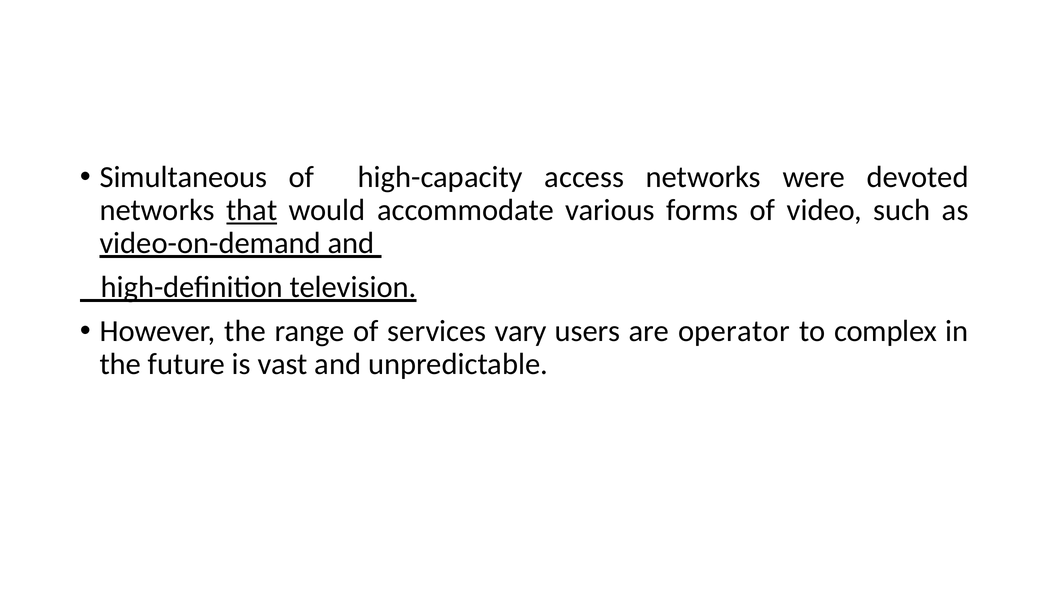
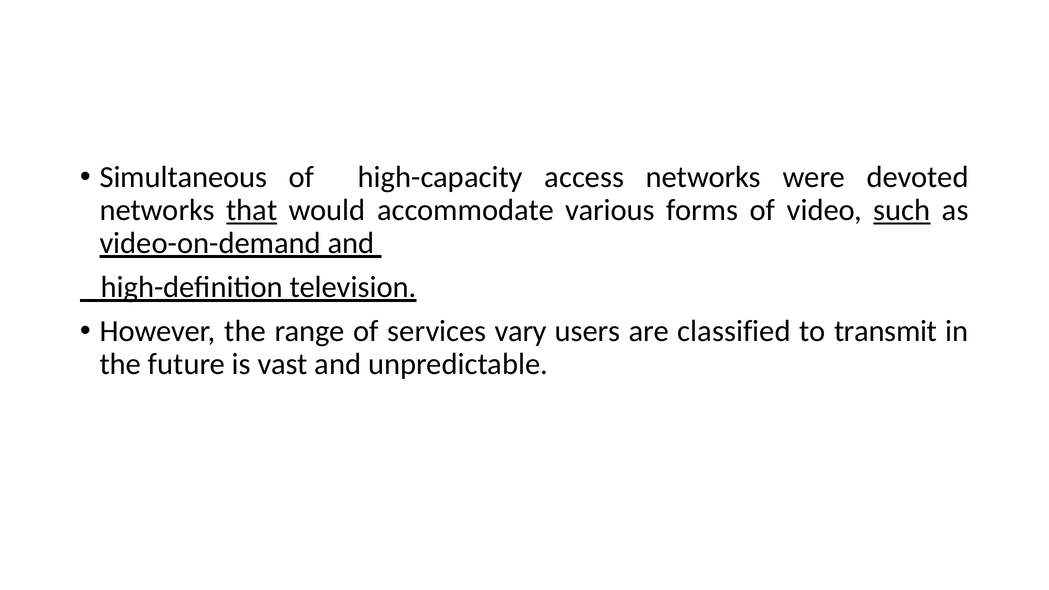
such underline: none -> present (902, 210)
operator: operator -> classified (734, 331)
complex: complex -> transmit (886, 331)
